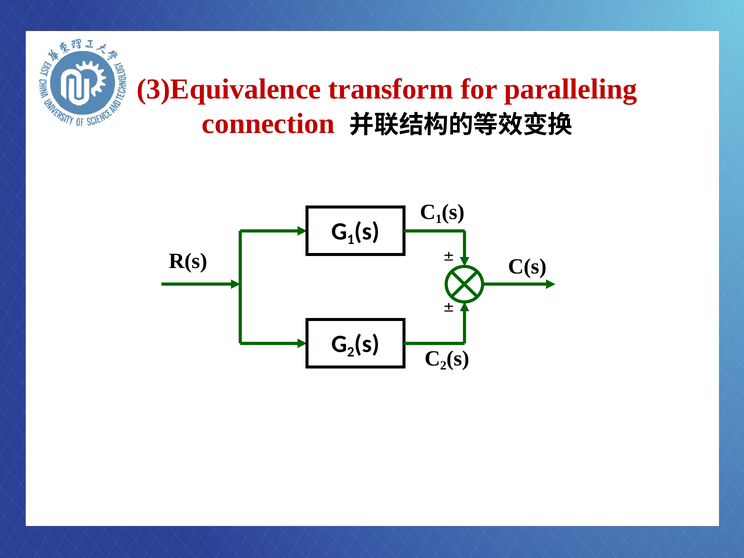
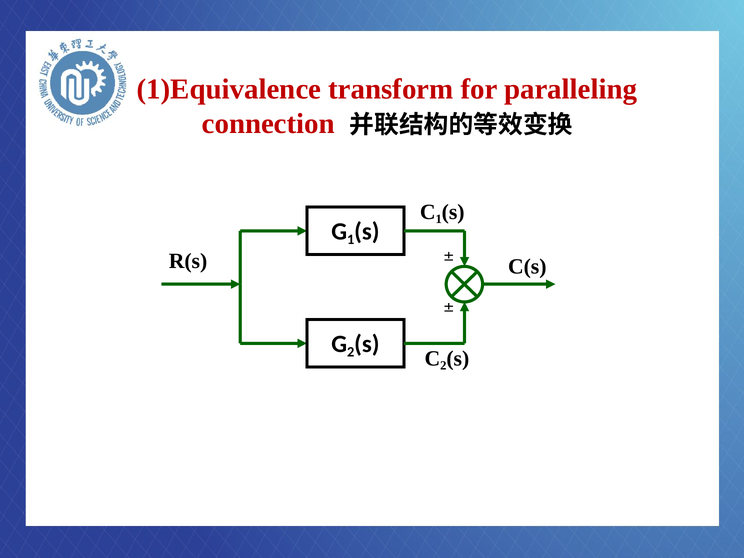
3)Equivalence: 3)Equivalence -> 1)Equivalence (229, 89)
